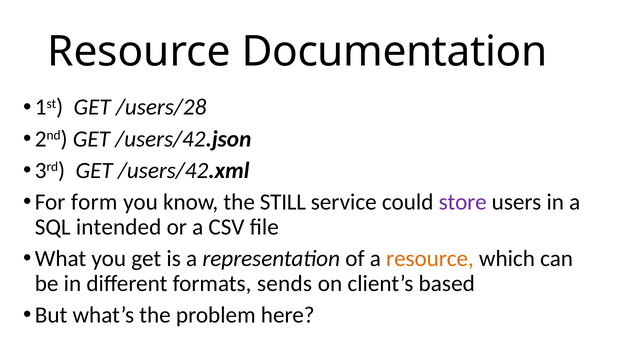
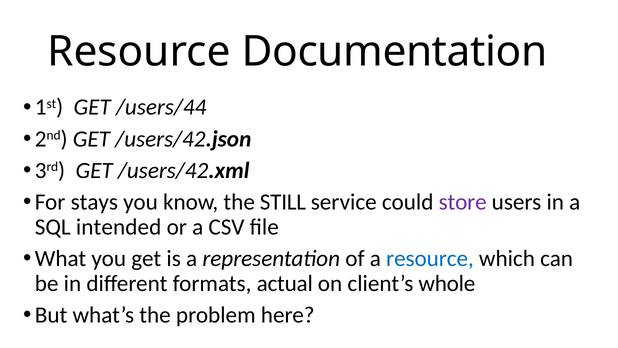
/users/28: /users/28 -> /users/44 (161, 107)
form: form -> stays (94, 202)
resource colour: orange -> blue (430, 258)
sends: sends -> actual (285, 283)
based: based -> whole (447, 283)
